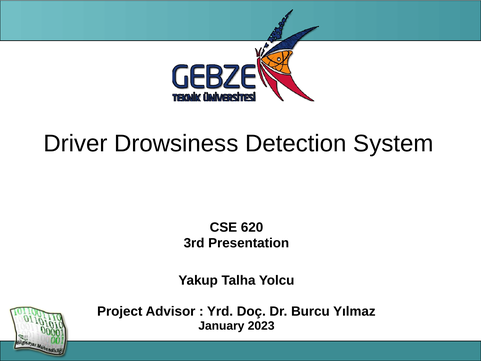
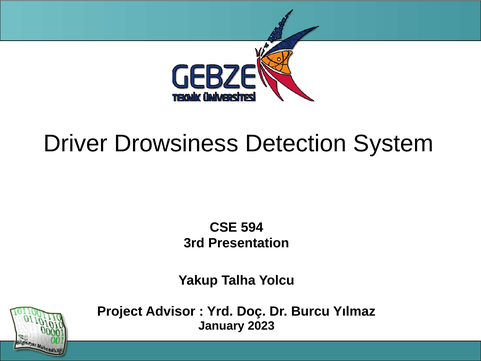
620: 620 -> 594 (252, 227)
